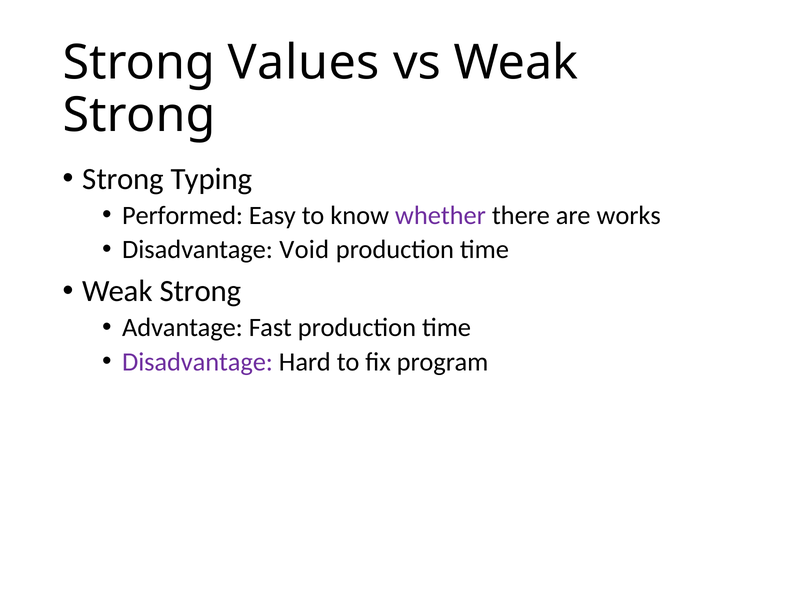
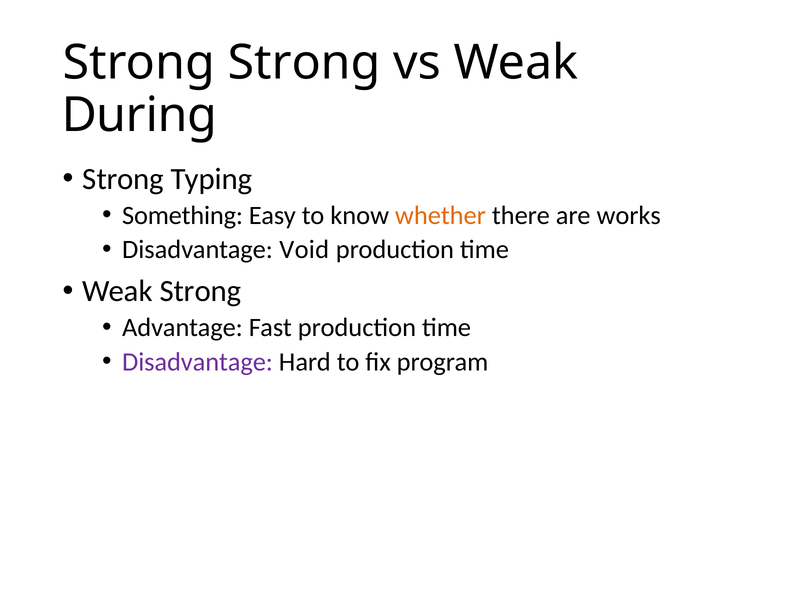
Strong Values: Values -> Strong (304, 63)
Strong: Strong -> During (139, 115)
Performed: Performed -> Something (183, 215)
whether colour: purple -> orange (440, 215)
